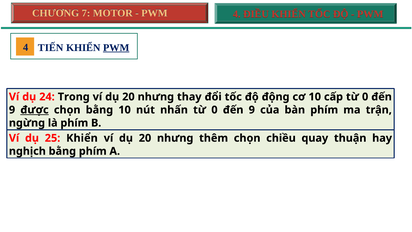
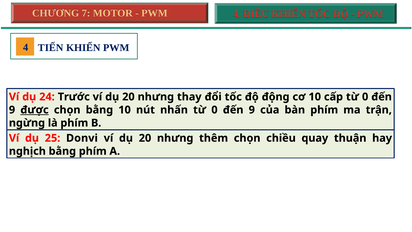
PWM underline: present -> none (116, 48)
Trong: Trong -> Trước (74, 97)
25 Khiển: Khiển -> Donvi (82, 138)
